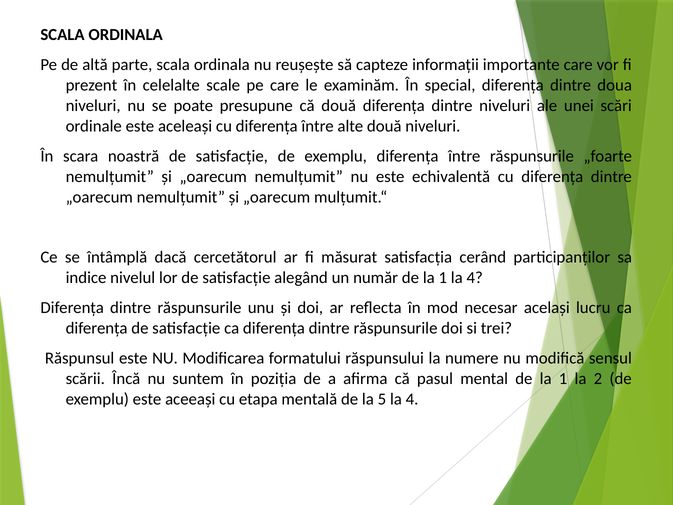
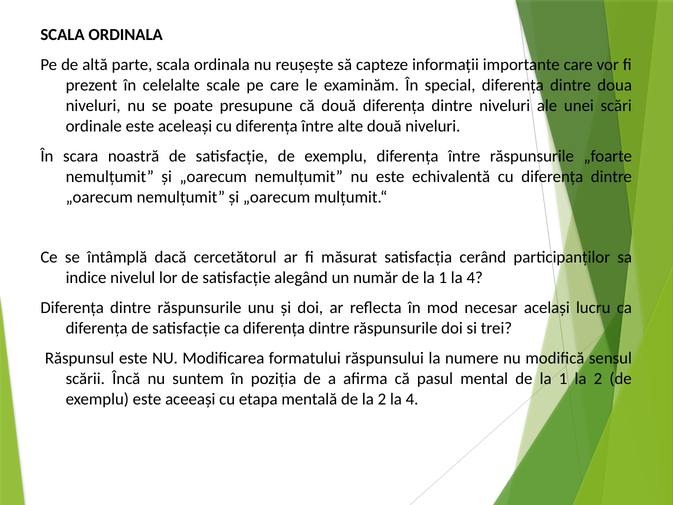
de la 5: 5 -> 2 (382, 399)
